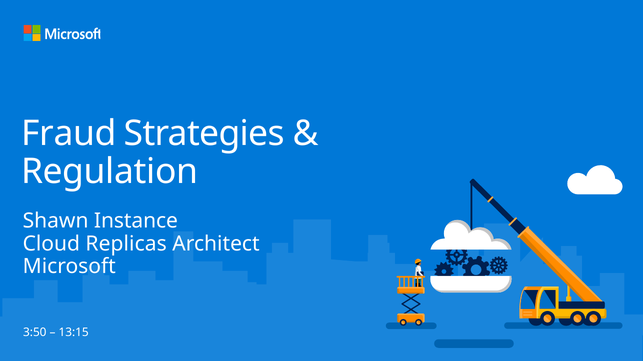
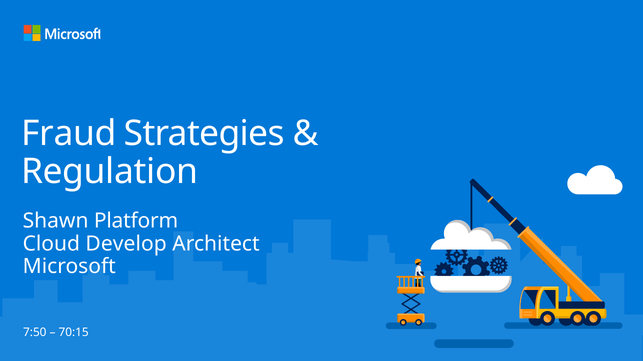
Instance: Instance -> Platform (136, 221)
Replicas: Replicas -> Develop (126, 244)
3:50: 3:50 -> 7:50 (35, 333)
13:15: 13:15 -> 70:15 (74, 333)
